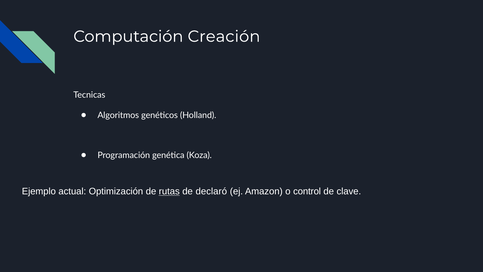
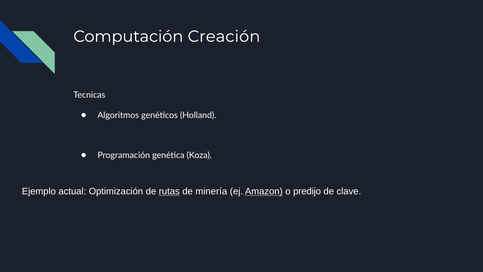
declaró: declaró -> minería (211, 191)
Amazon underline: none -> present (264, 191)
control: control -> predijo (307, 191)
